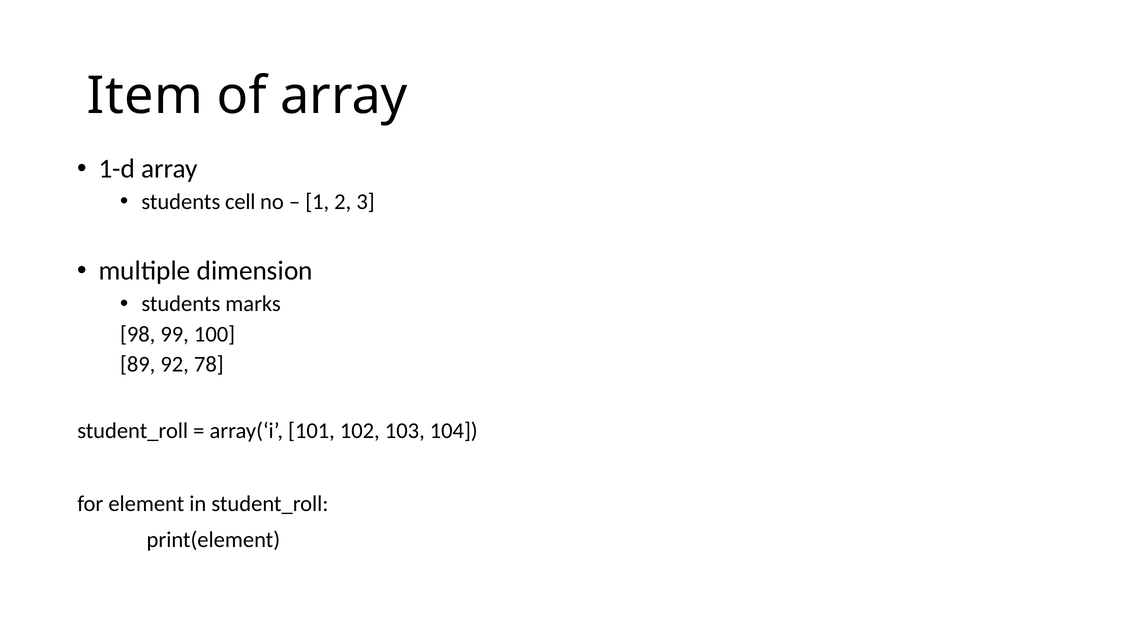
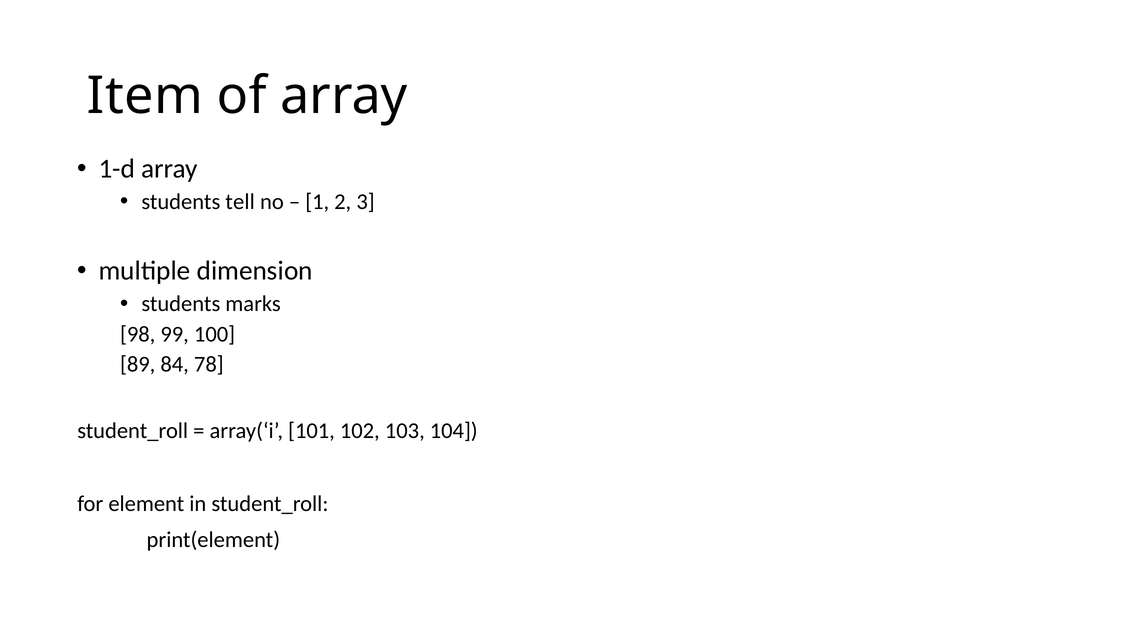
cell: cell -> tell (240, 202)
92: 92 -> 84 (175, 364)
